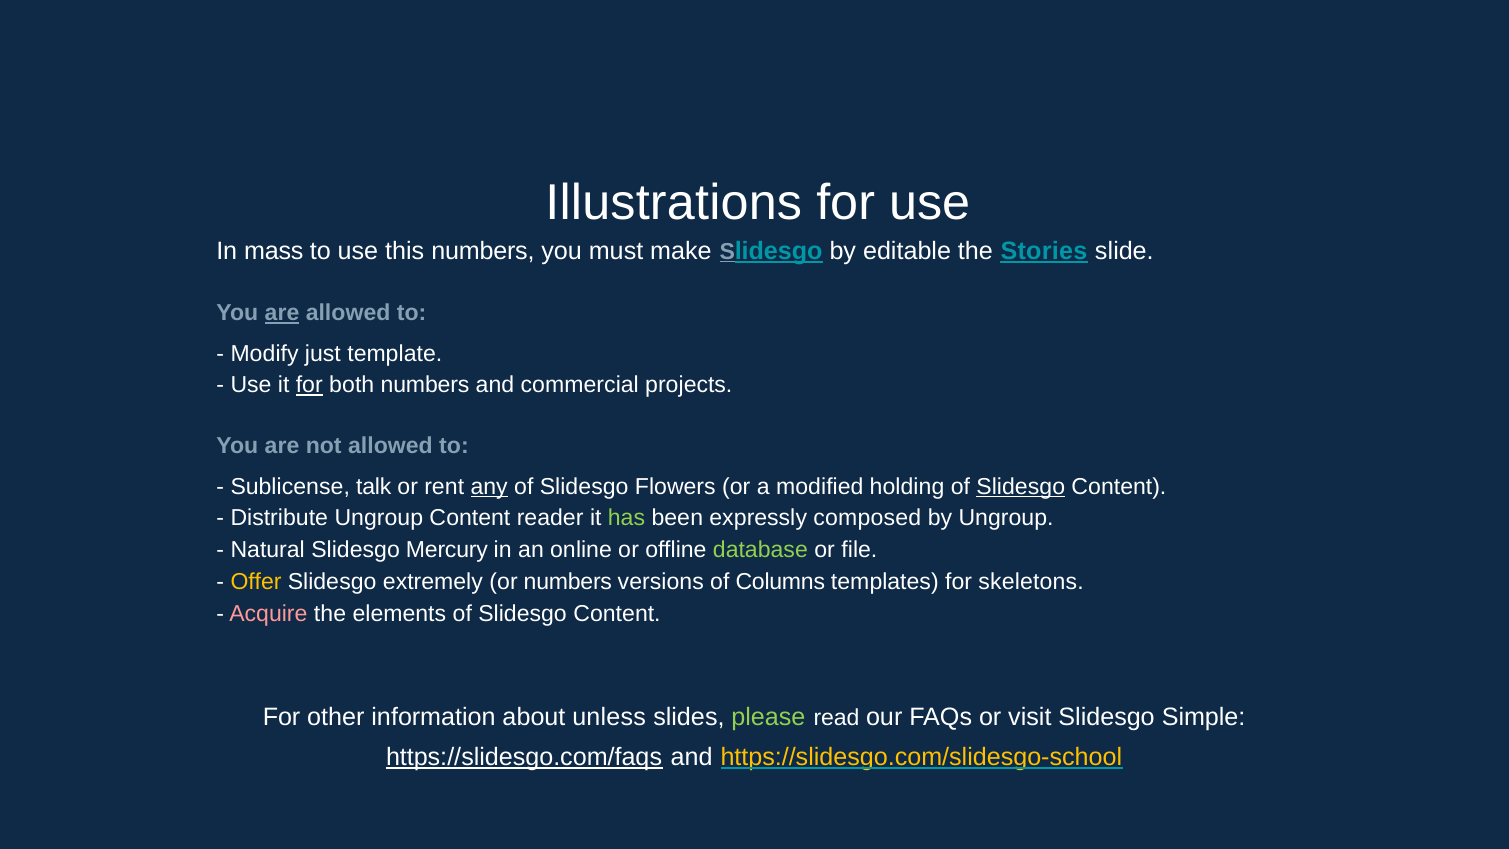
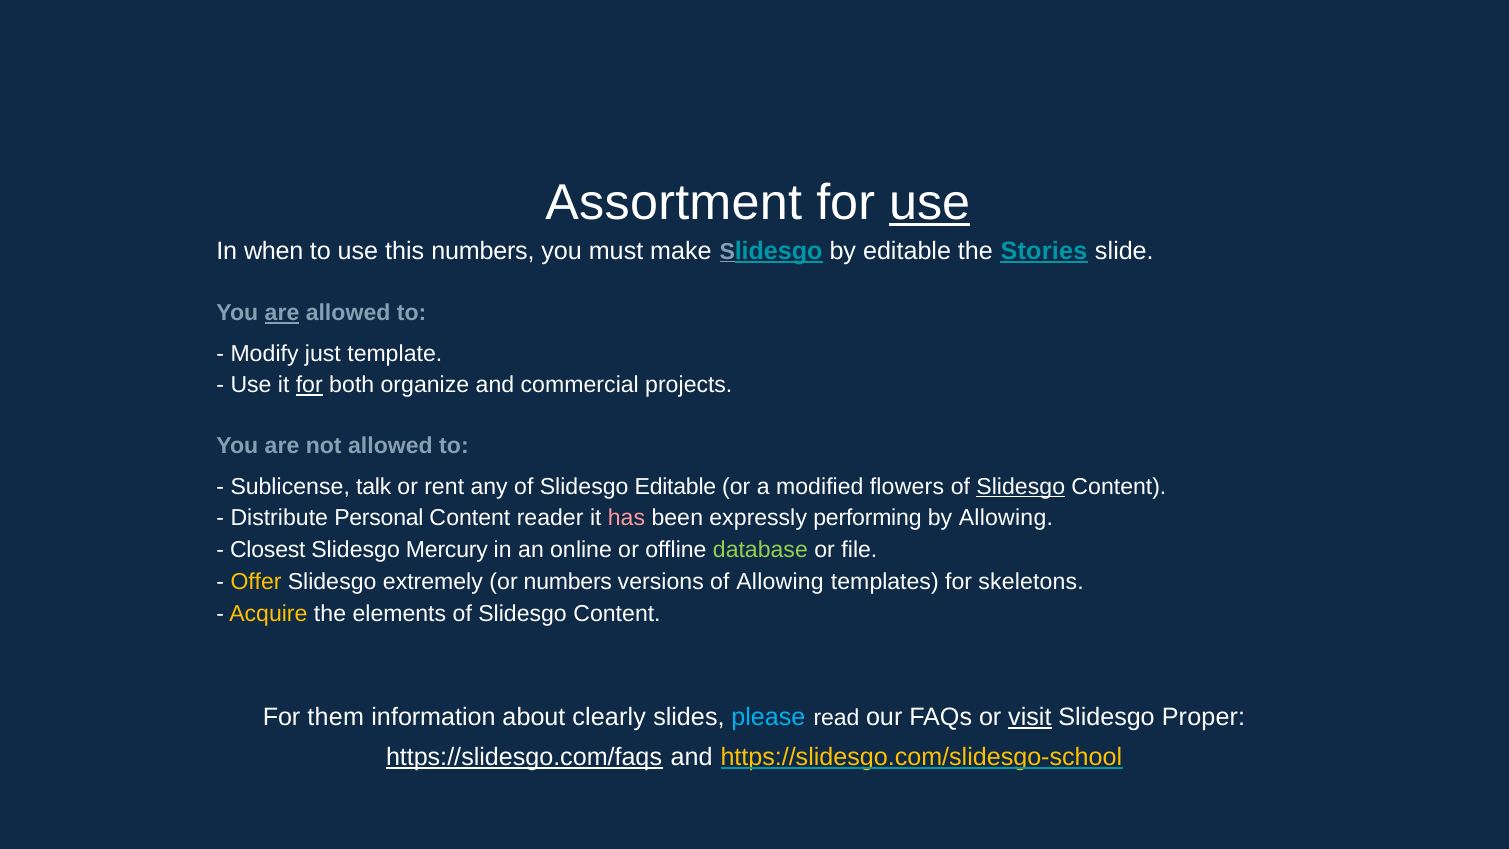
Illustrations: Illustrations -> Assortment (674, 203)
use underline: none -> present (930, 203)
mass: mass -> when (274, 251)
both numbers: numbers -> organize (425, 385)
any underline: present -> none (489, 486)
Slidesgo Flowers: Flowers -> Editable (675, 486)
holding: holding -> flowers (907, 486)
Distribute Ungroup: Ungroup -> Personal (379, 518)
has colour: light green -> pink (626, 518)
composed: composed -> performing (867, 518)
by Ungroup: Ungroup -> Allowing (1006, 518)
Natural: Natural -> Closest (268, 550)
of Columns: Columns -> Allowing (780, 582)
Acquire colour: pink -> yellow (268, 614)
other: other -> them (336, 717)
unless: unless -> clearly (609, 717)
please colour: light green -> light blue (768, 717)
visit underline: none -> present (1030, 717)
Simple: Simple -> Proper (1204, 717)
